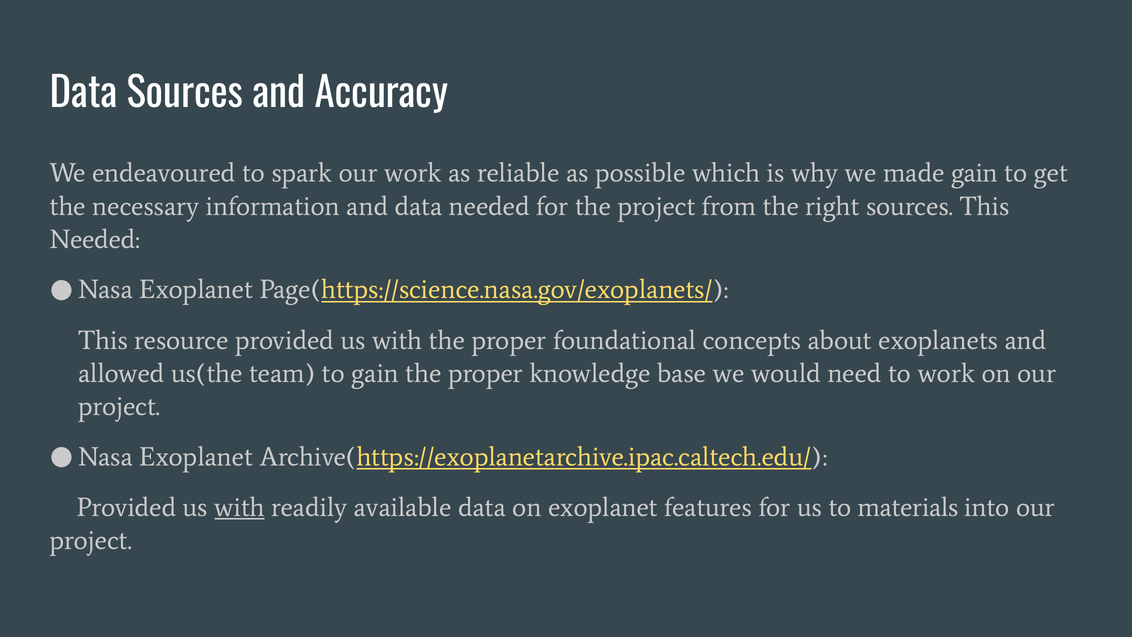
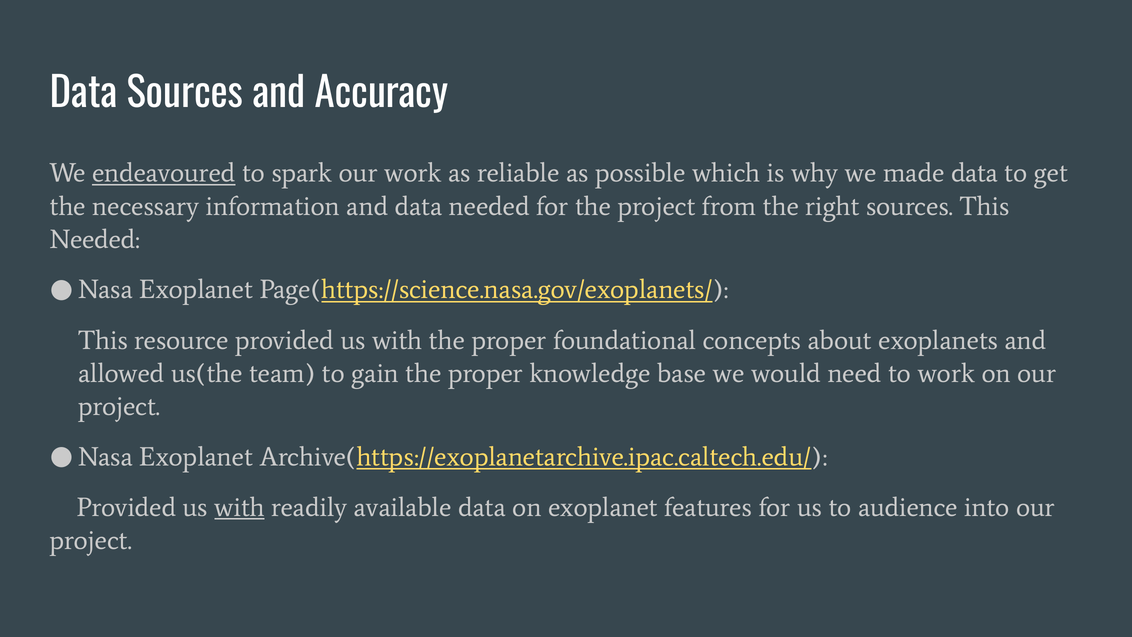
endeavoured underline: none -> present (164, 173)
made gain: gain -> data (975, 173)
materials: materials -> audience (908, 507)
